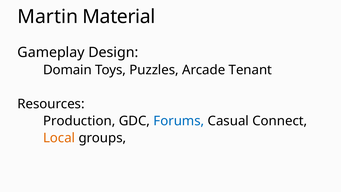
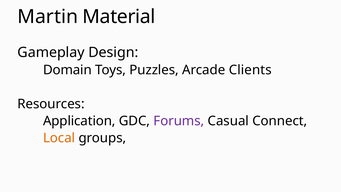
Tenant: Tenant -> Clients (250, 70)
Production: Production -> Application (79, 121)
Forums colour: blue -> purple (179, 121)
